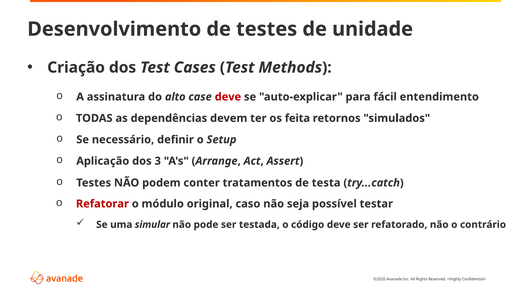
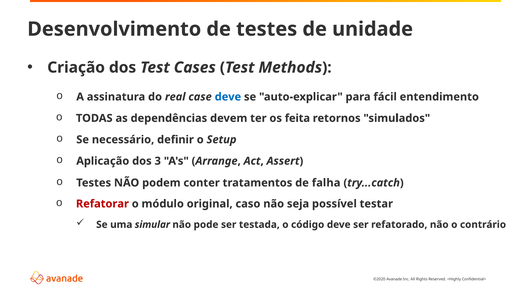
alto: alto -> real (175, 97)
deve colour: red -> blue (228, 97)
testa: testa -> falha (326, 183)
